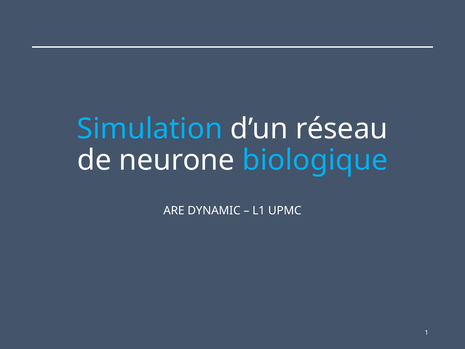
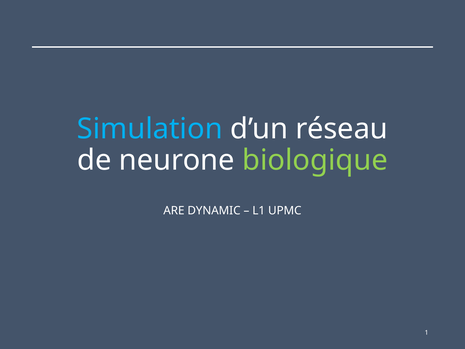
biologique colour: light blue -> light green (315, 160)
